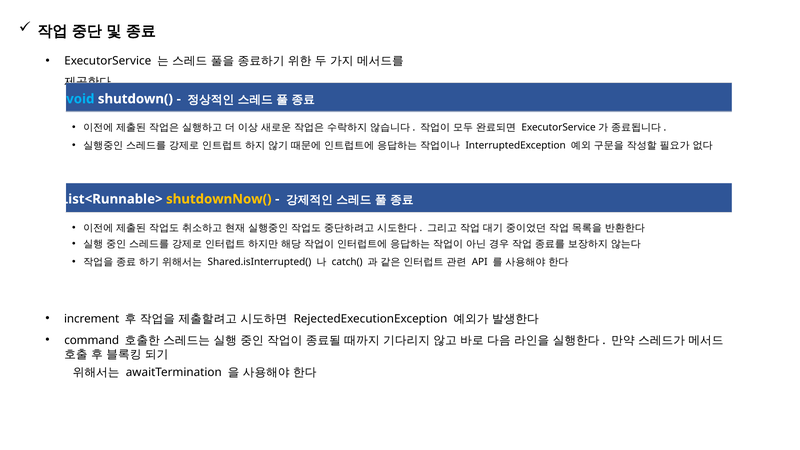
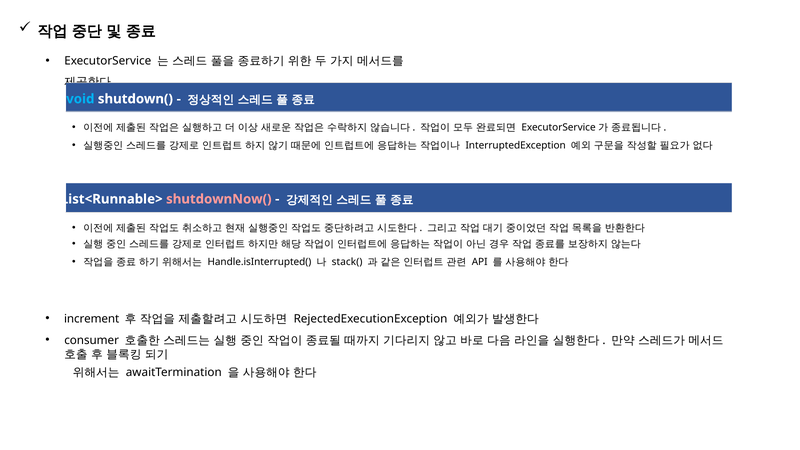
shutdownNow( colour: yellow -> pink (219, 199)
Shared.isInterrupted(: Shared.isInterrupted( -> Handle.isInterrupted( (259, 262)
catch(: catch( -> stack( (347, 262)
command: command -> consumer (92, 340)
